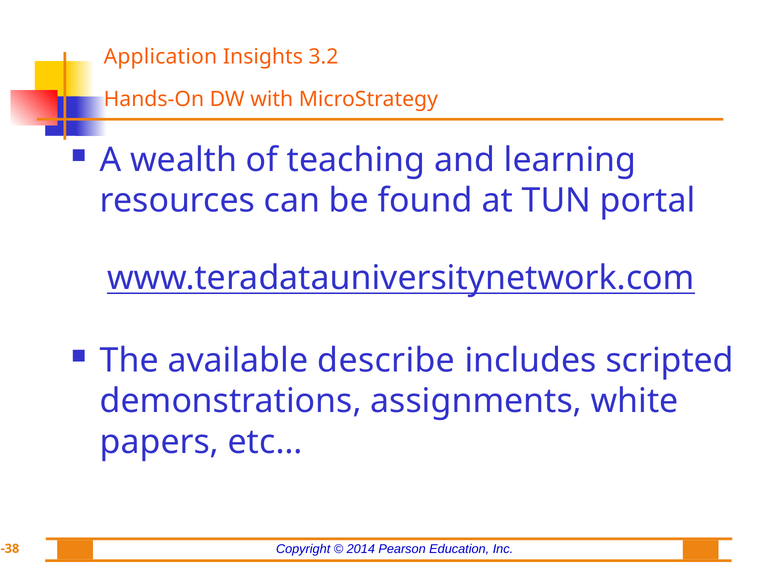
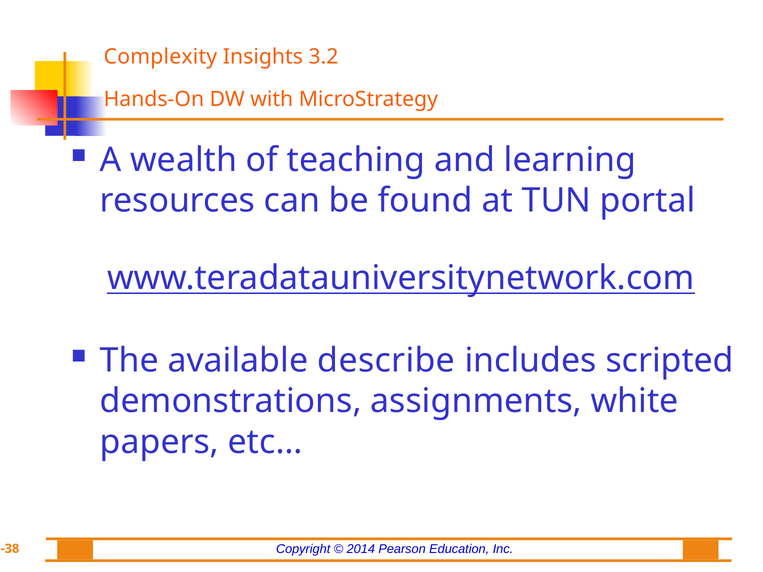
Application: Application -> Complexity (160, 57)
